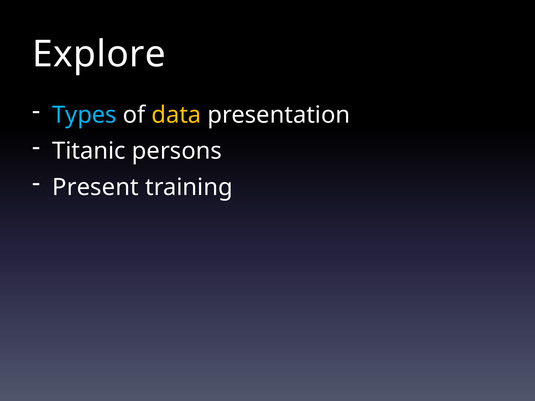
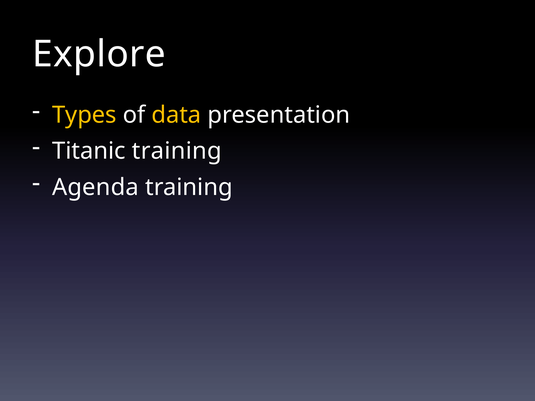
Types colour: light blue -> yellow (84, 115)
Titanic persons: persons -> training (177, 151)
Present: Present -> Agenda (96, 187)
